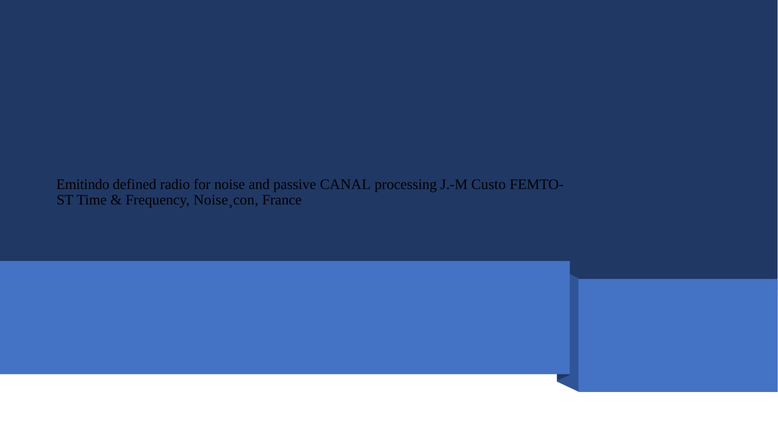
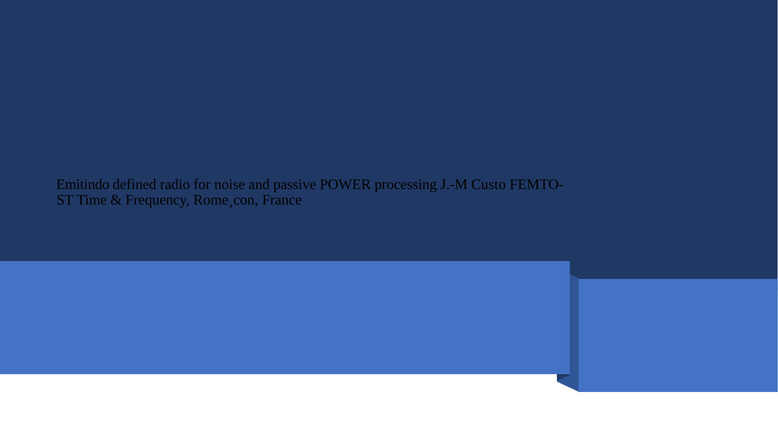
CANAL: CANAL -> POWER (345, 185)
Noise¸con: Noise¸con -> Rome¸con (226, 200)
